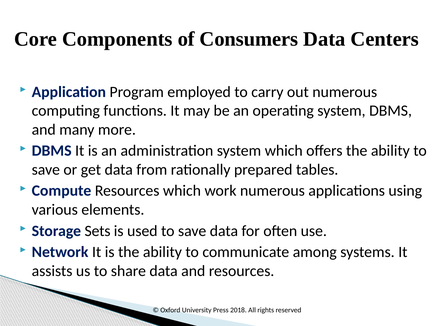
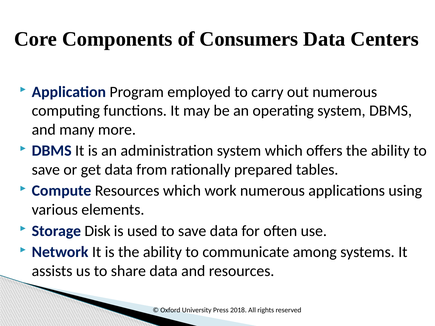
Sets: Sets -> Disk (98, 231)
